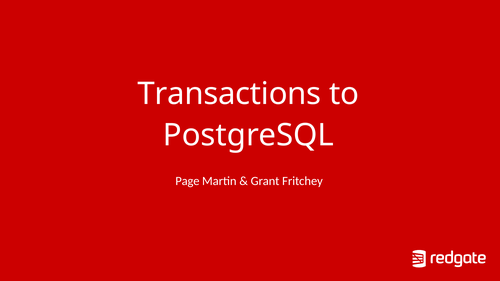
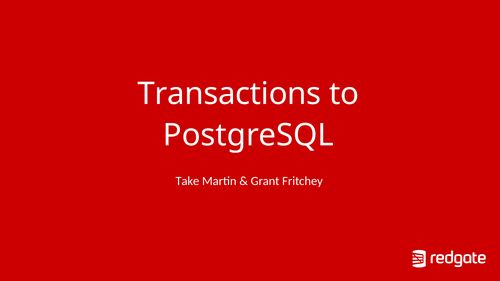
Page: Page -> Take (187, 181)
